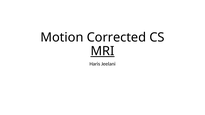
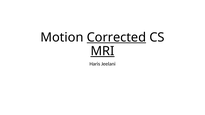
Corrected underline: none -> present (116, 37)
